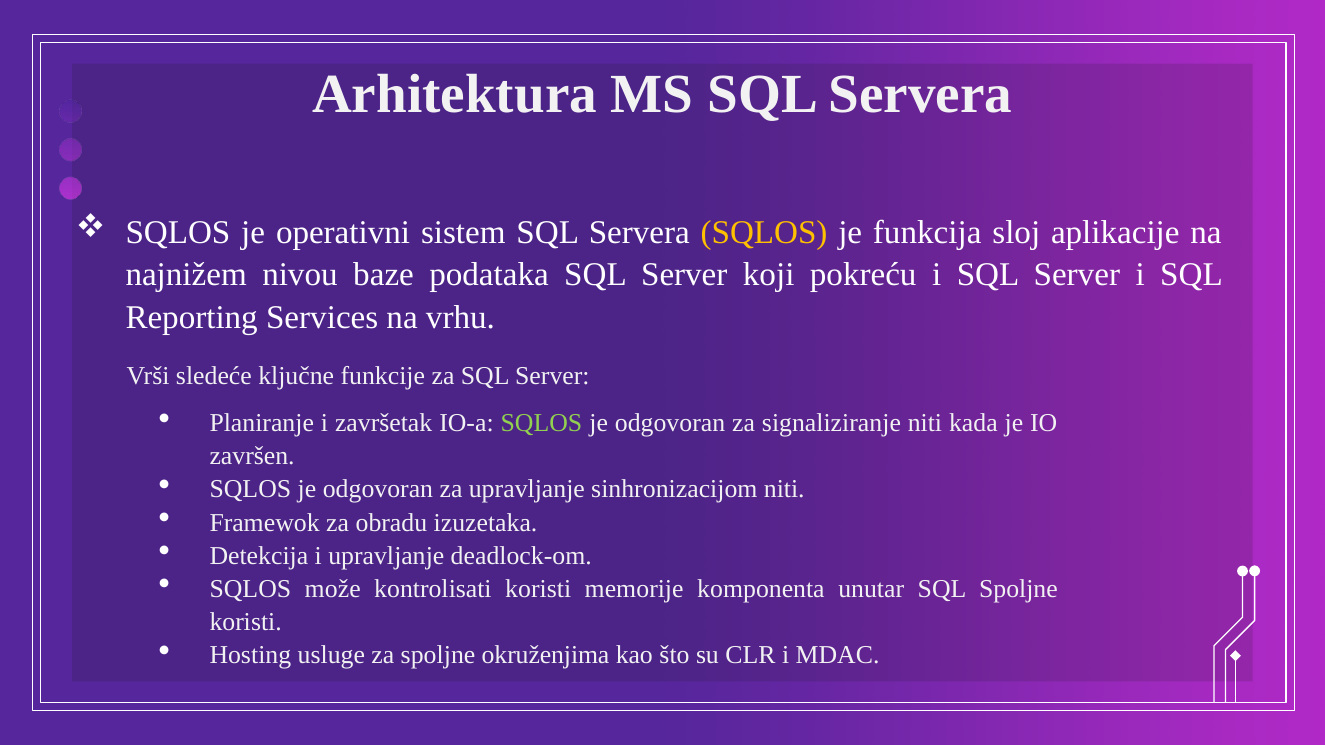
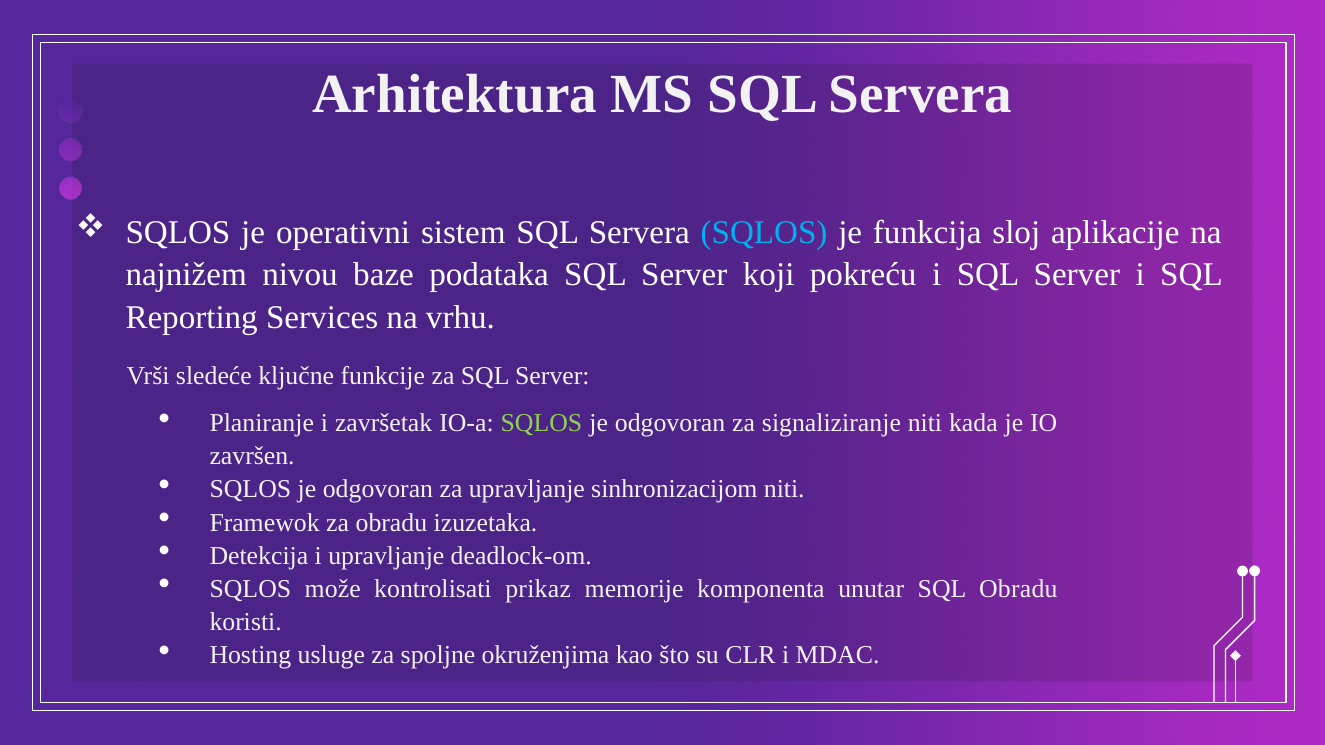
SQLOS colour: yellow -> light blue (764, 232)
kontrolisati koristi: koristi -> prikaz (538, 589)
SQL Spoljne: Spoljne -> Obradu (1018, 589)
